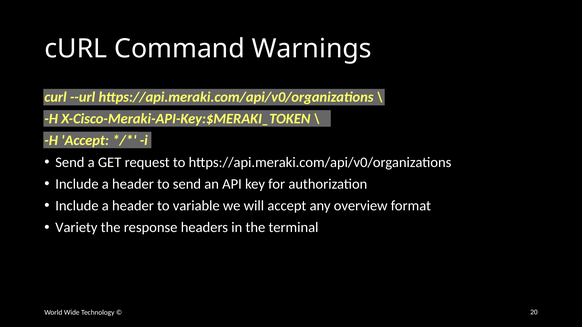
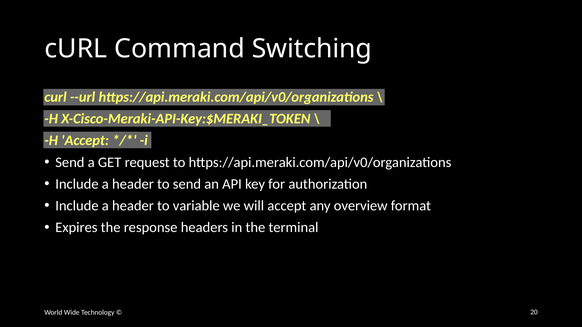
Warnings: Warnings -> Switching (312, 49)
Variety: Variety -> Expires (76, 228)
